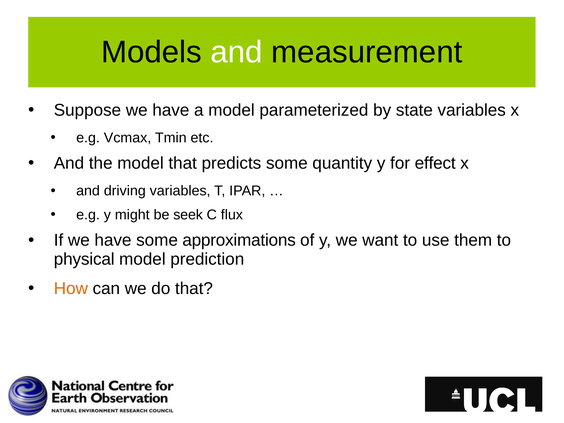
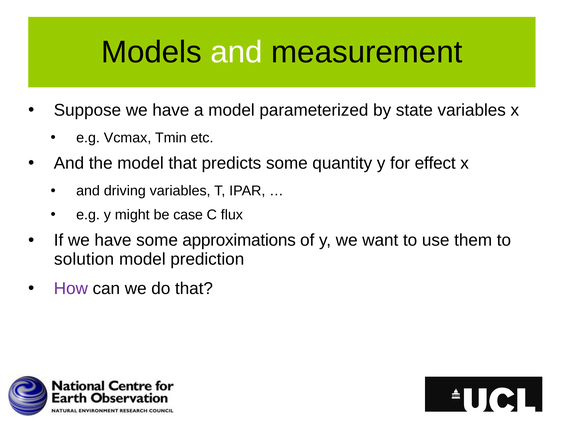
seek: seek -> case (188, 215)
physical: physical -> solution (84, 259)
How colour: orange -> purple (71, 288)
